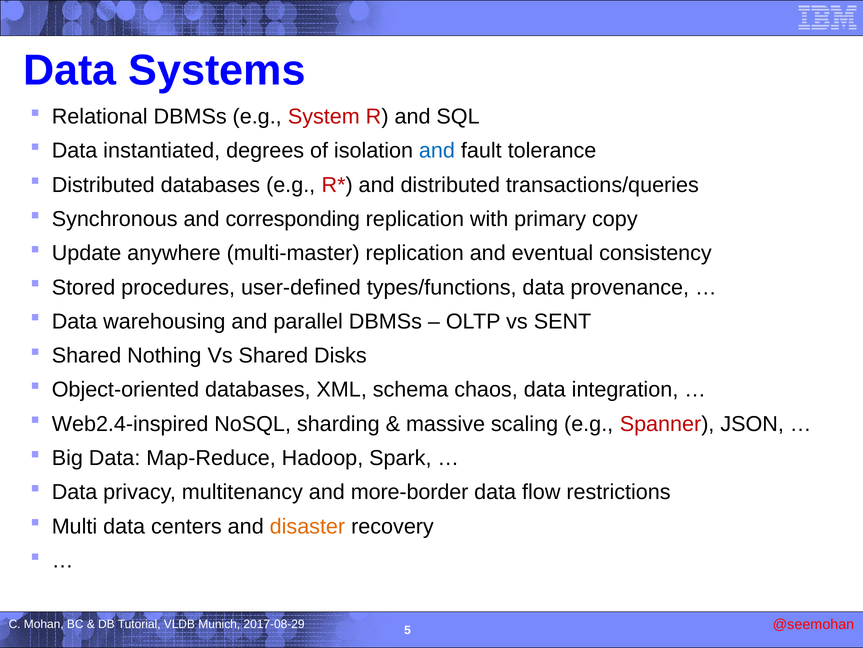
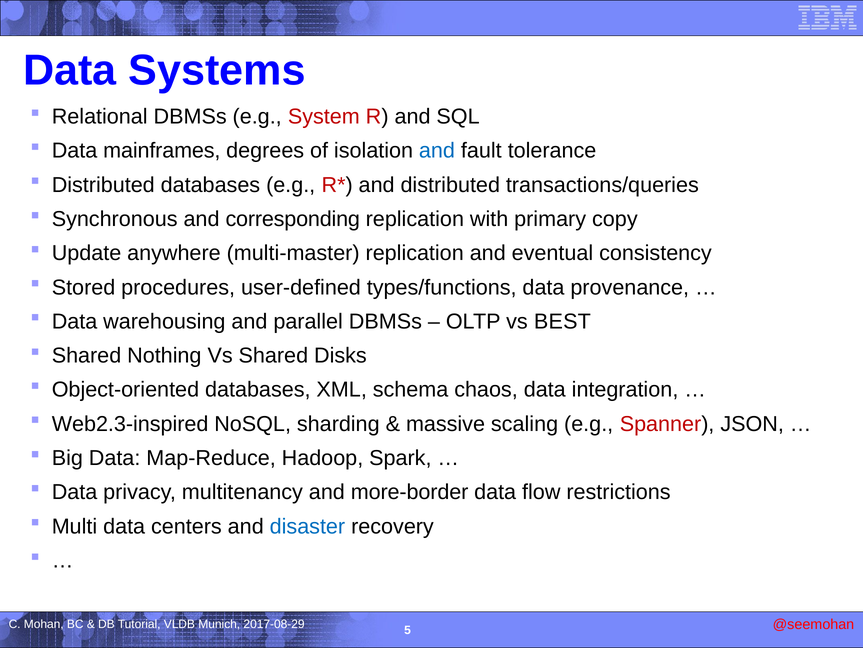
instantiated: instantiated -> mainframes (162, 151)
SENT: SENT -> BEST (562, 321)
Web2.4-inspired: Web2.4-inspired -> Web2.3-inspired (130, 424)
disaster colour: orange -> blue (307, 526)
